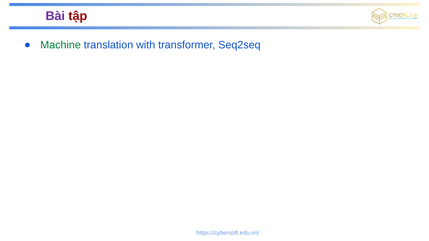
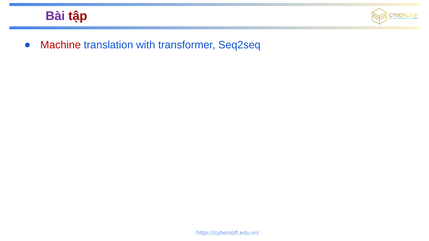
Machine colour: green -> red (61, 45)
